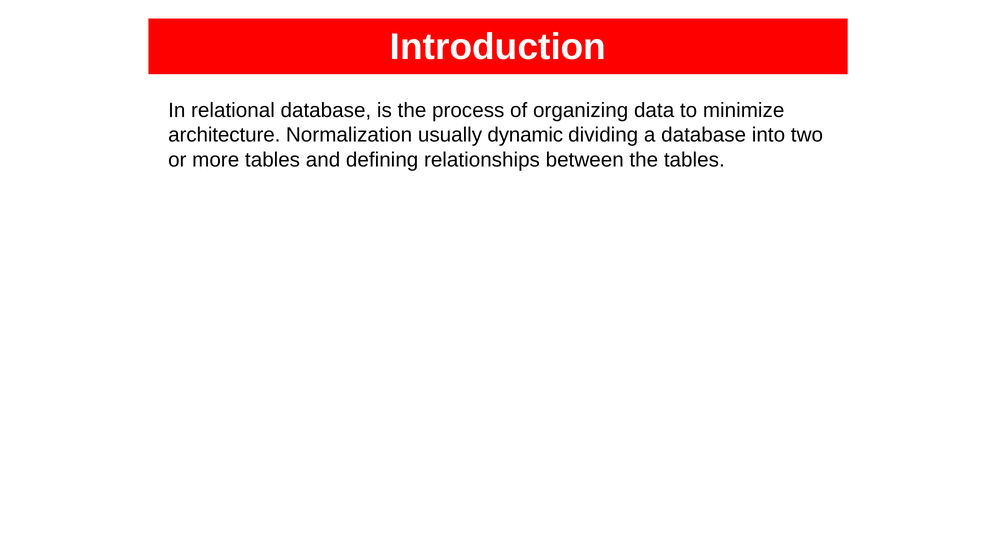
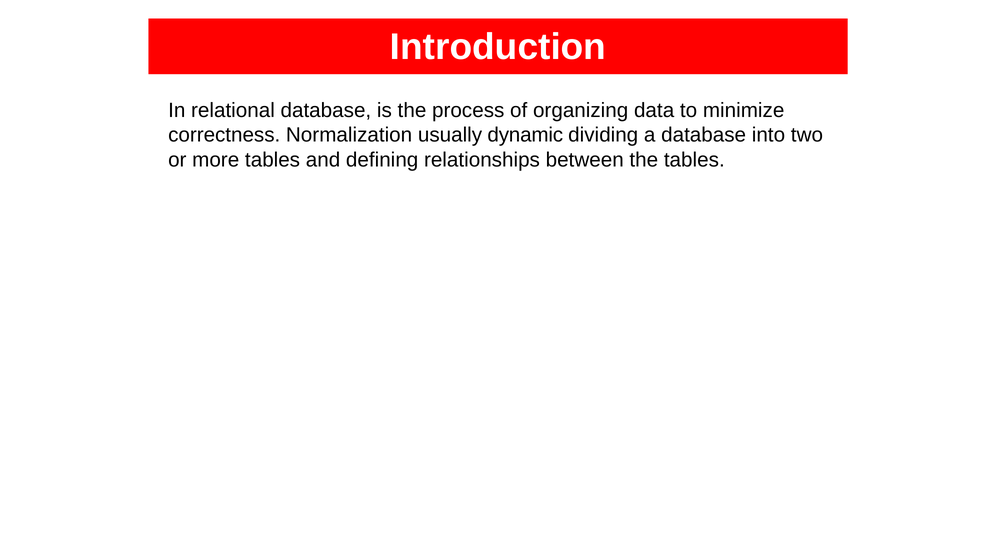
architecture: architecture -> correctness (224, 135)
